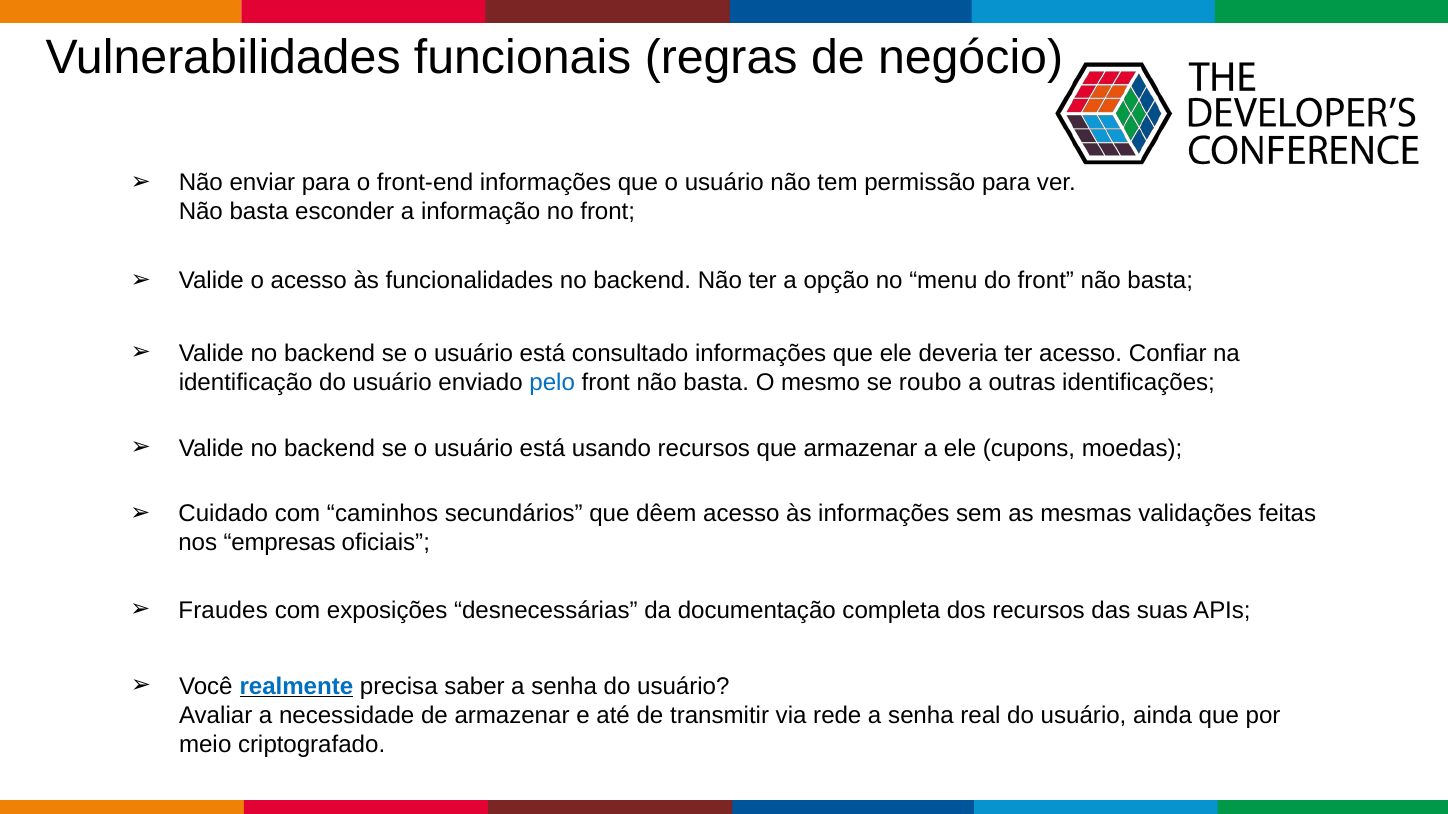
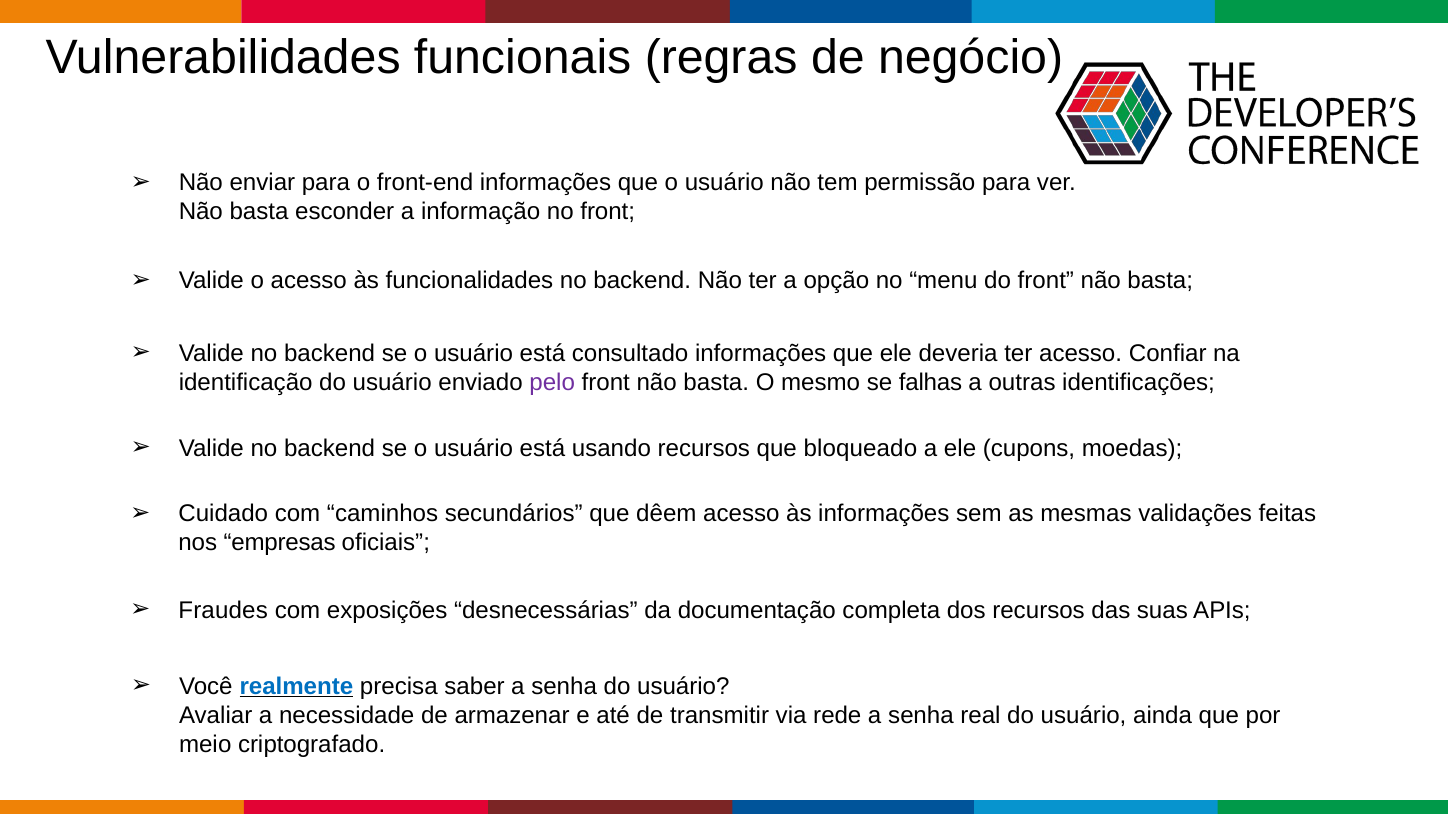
pelo colour: blue -> purple (552, 382)
roubo: roubo -> falhas (931, 382)
que armazenar: armazenar -> bloqueado (860, 448)
